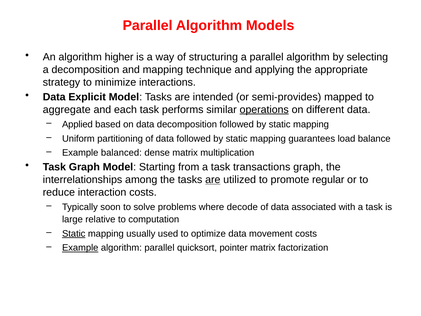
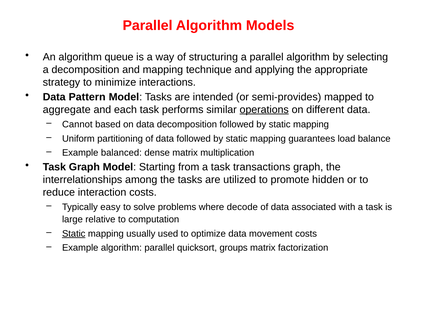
higher: higher -> queue (119, 57)
Explicit: Explicit -> Pattern (87, 97)
Applied: Applied -> Cannot (77, 124)
are underline: present -> none (213, 179)
regular: regular -> hidden (328, 179)
soon: soon -> easy (110, 207)
Example underline: present -> none (80, 248)
pointer: pointer -> groups (234, 248)
